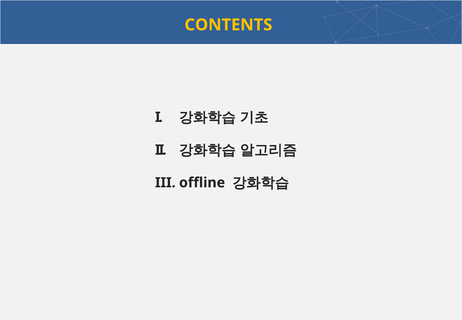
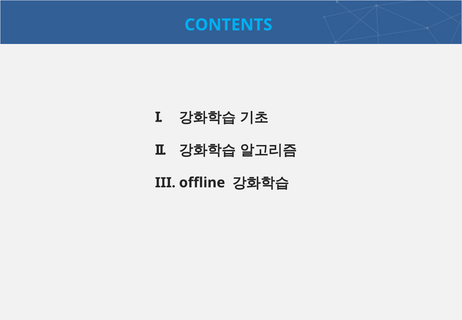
CONTENTS colour: yellow -> light blue (228, 25)
